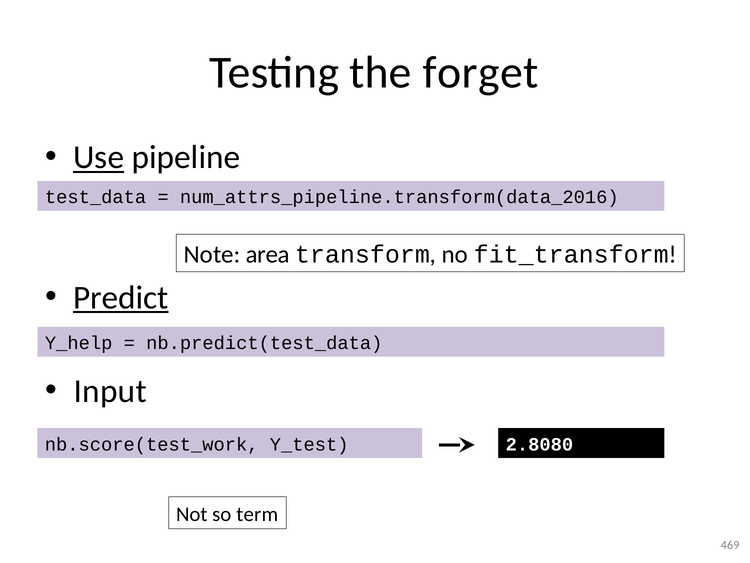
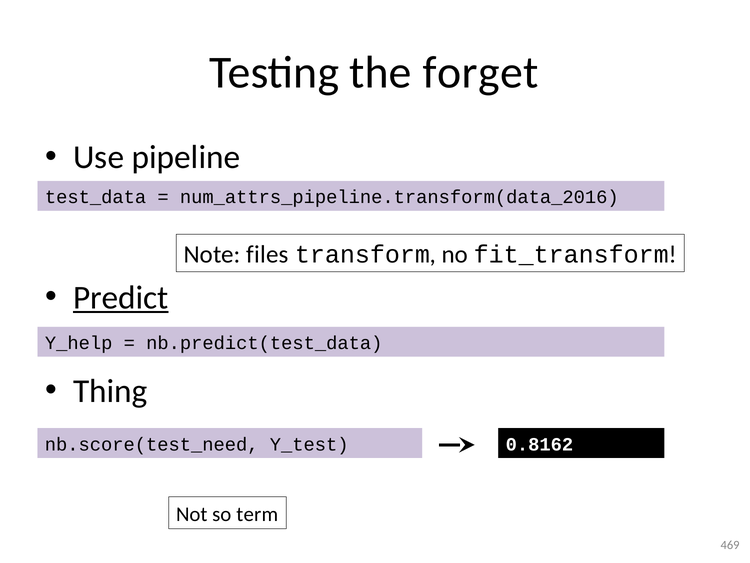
Use underline: present -> none (99, 157)
area: area -> files (267, 254)
Input: Input -> Thing (110, 391)
nb.score(test_work: nb.score(test_work -> nb.score(test_need (152, 444)
2.8080: 2.8080 -> 0.8162 (539, 444)
